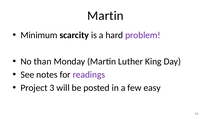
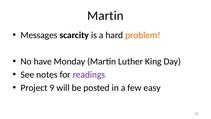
Minimum: Minimum -> Messages (39, 35)
problem colour: purple -> orange (143, 35)
than: than -> have (43, 61)
3: 3 -> 9 (52, 88)
